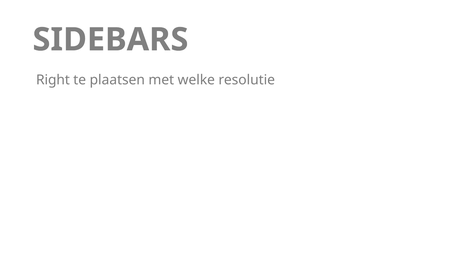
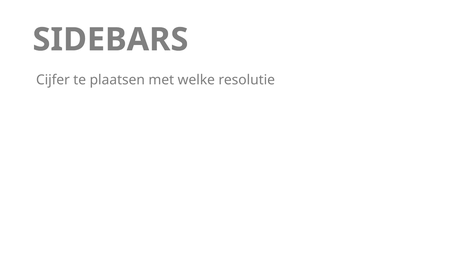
Right: Right -> Cijfer (53, 80)
